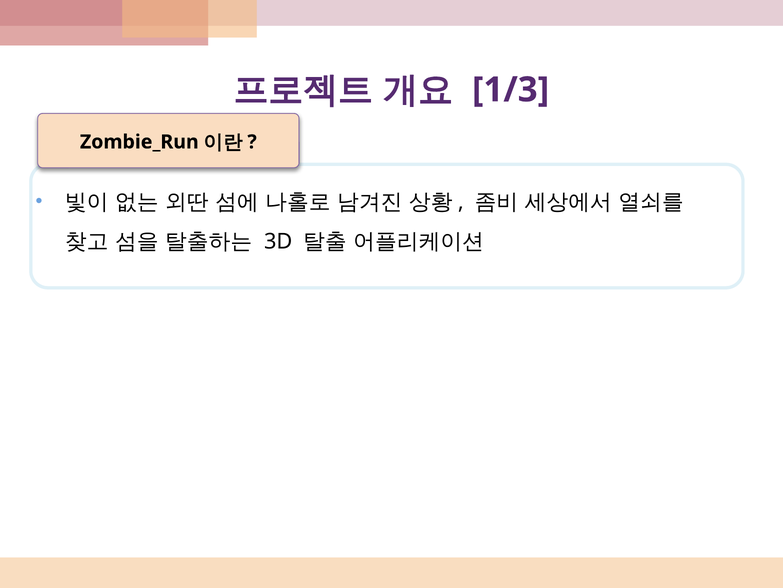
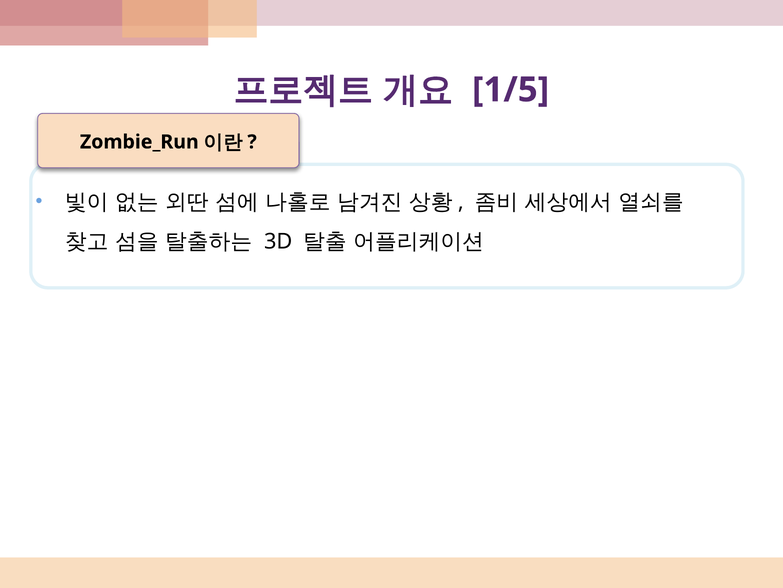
1/3: 1/3 -> 1/5 (511, 90)
